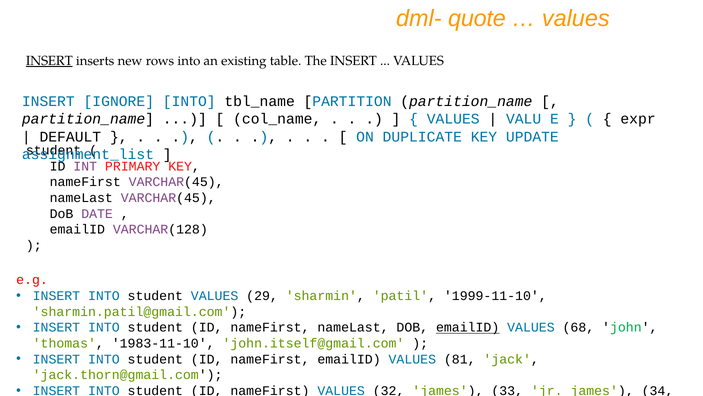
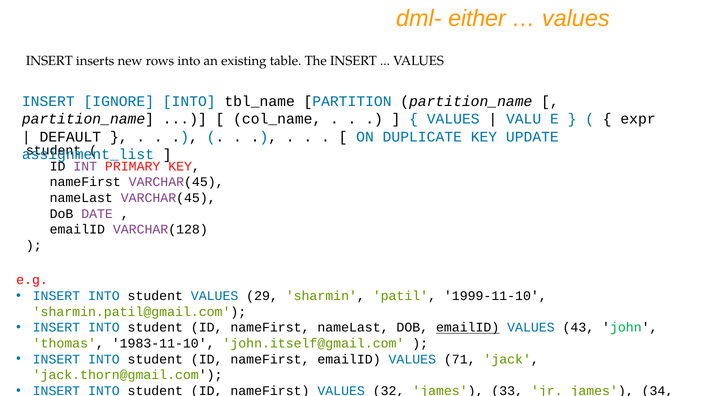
quote: quote -> either (477, 18)
INSERT underline: present -> none (49, 61)
68: 68 -> 43 (578, 327)
81: 81 -> 71 (460, 359)
